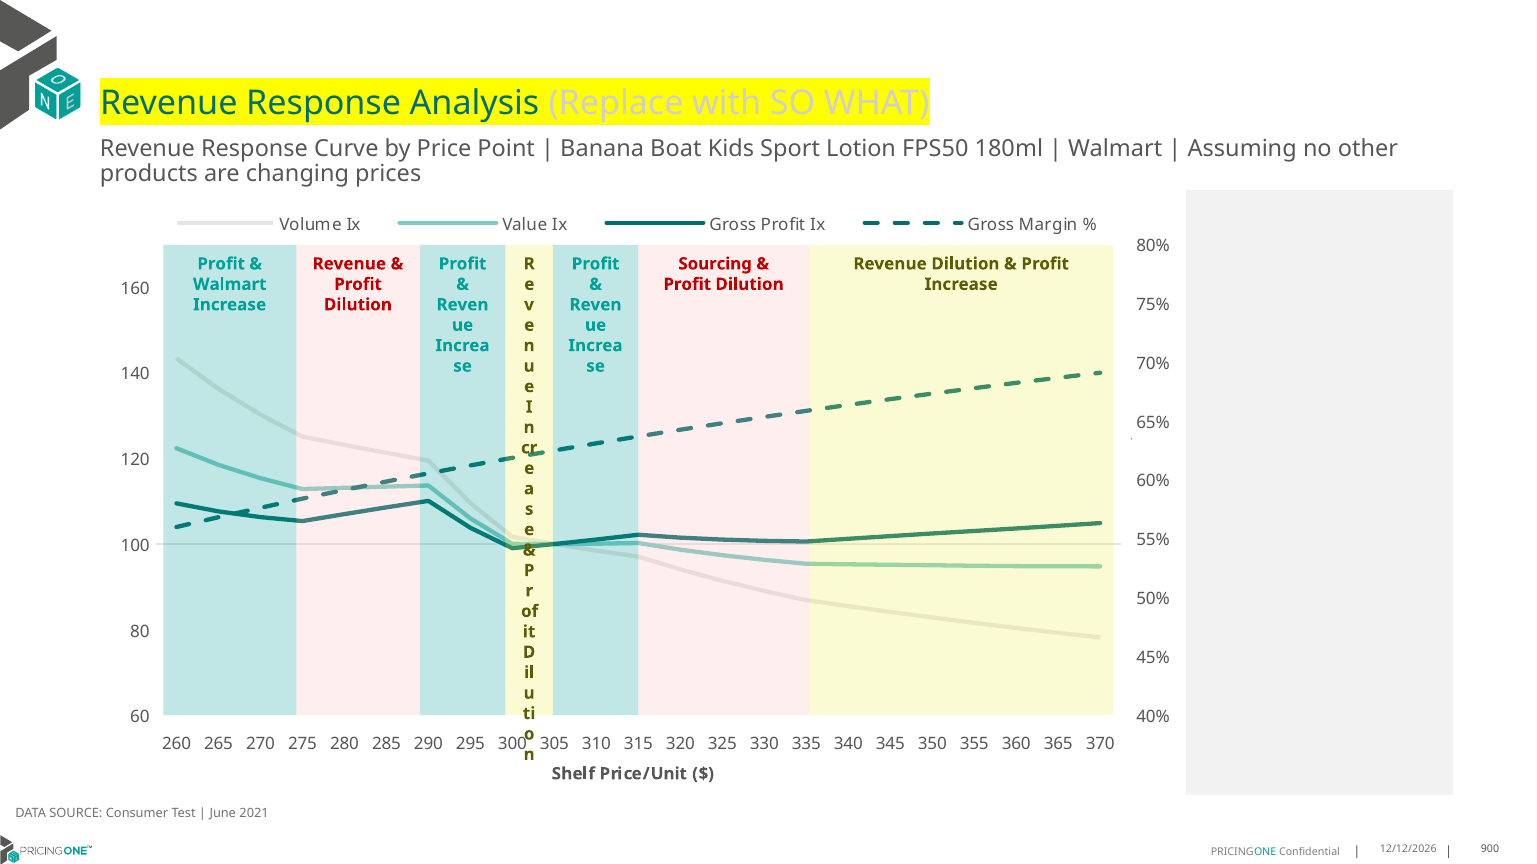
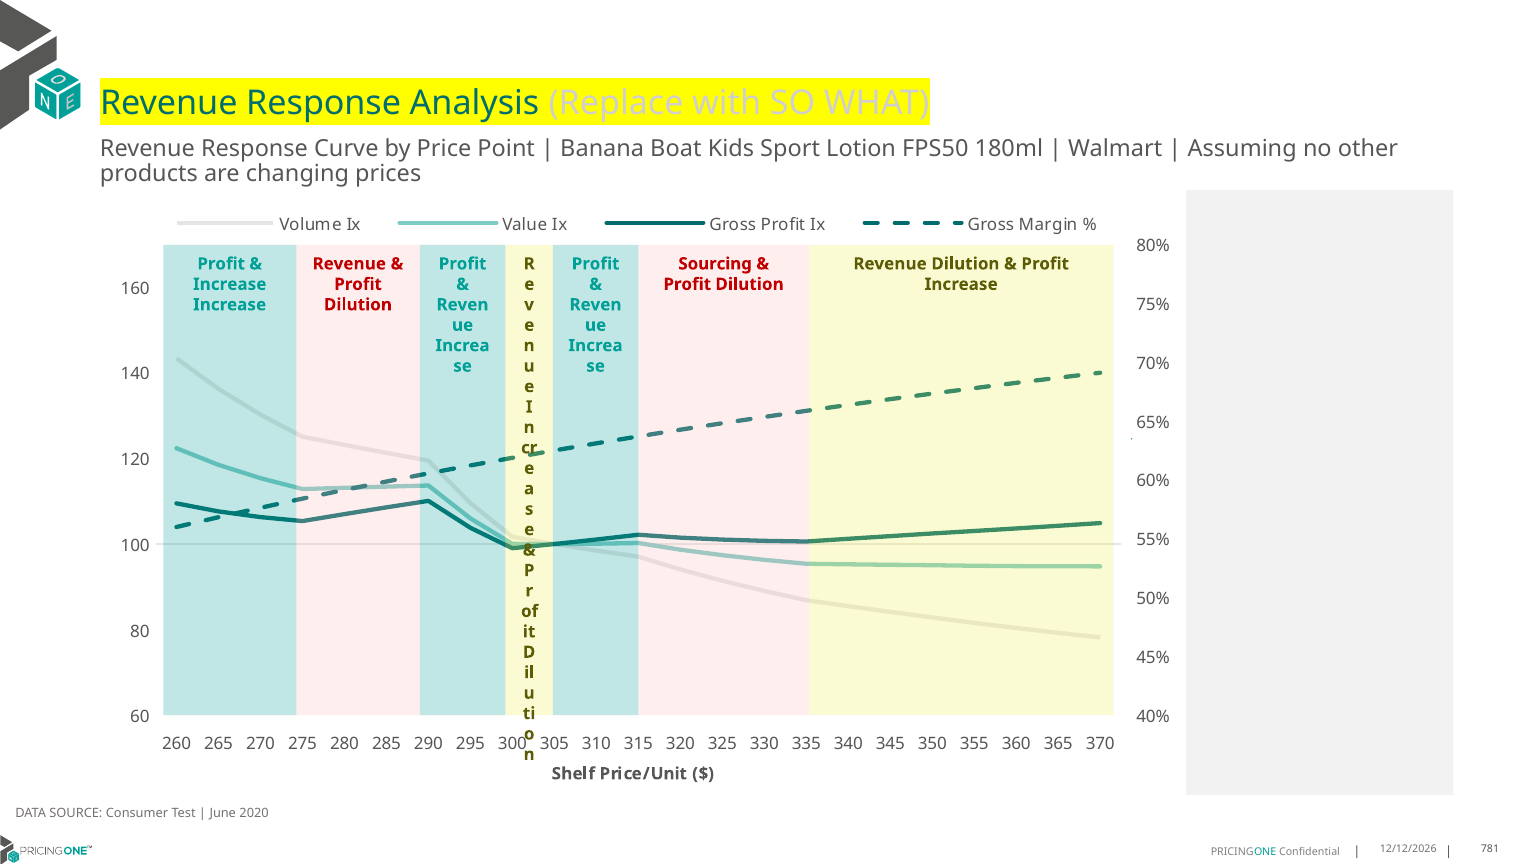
Walmart: Walmart -> Increase (230, 284)
2021: 2021 -> 2020 (254, 814)
900: 900 -> 781 (1490, 850)
